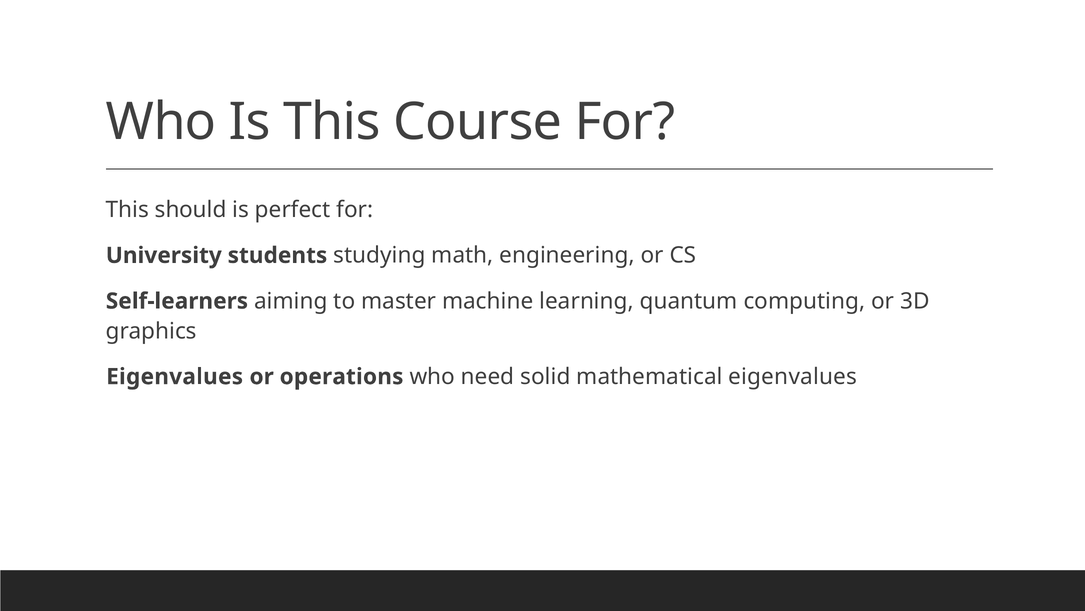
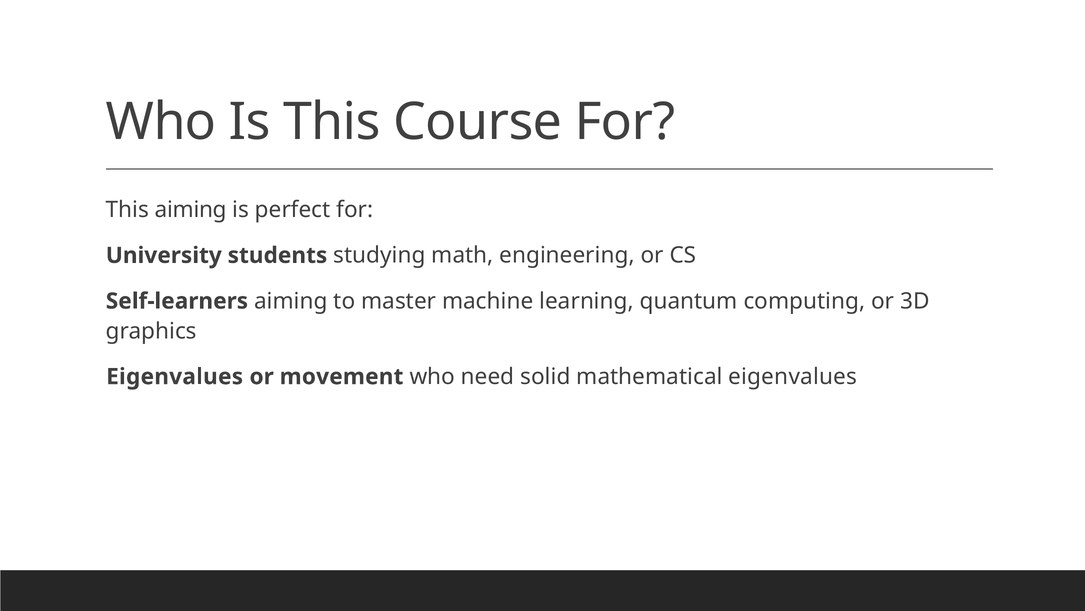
This should: should -> aiming (191, 210)
operations: operations -> movement (342, 376)
